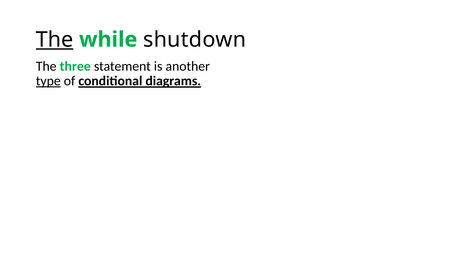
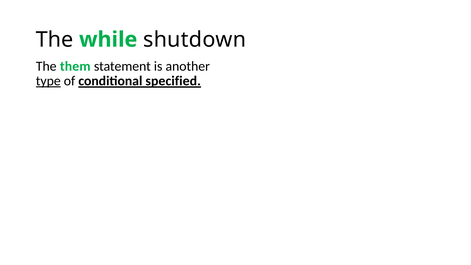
The underline: present -> none (55, 40)
three: three -> them (75, 66)
diagrams: diagrams -> specified (173, 81)
